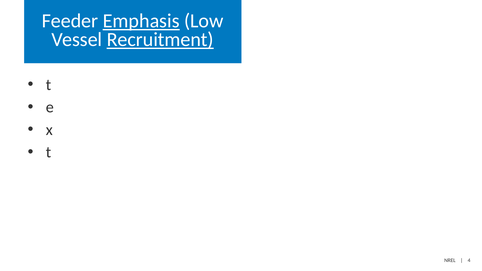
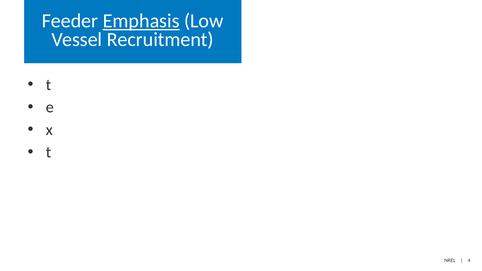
Recruitment underline: present -> none (160, 40)
